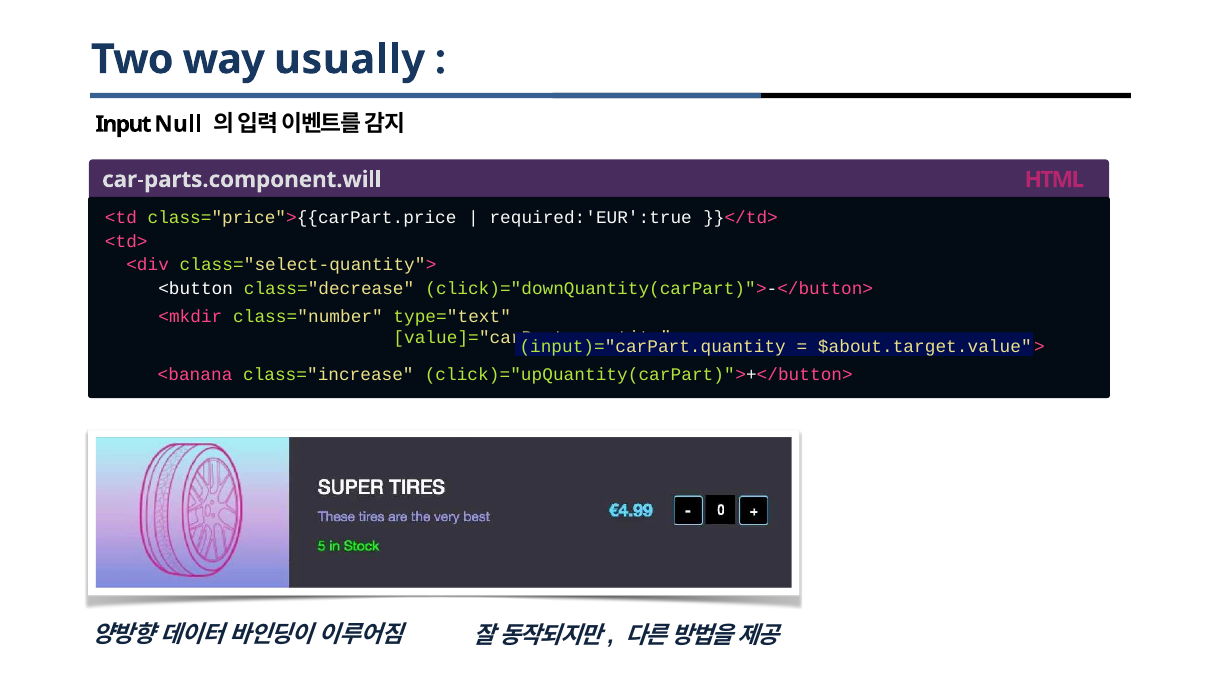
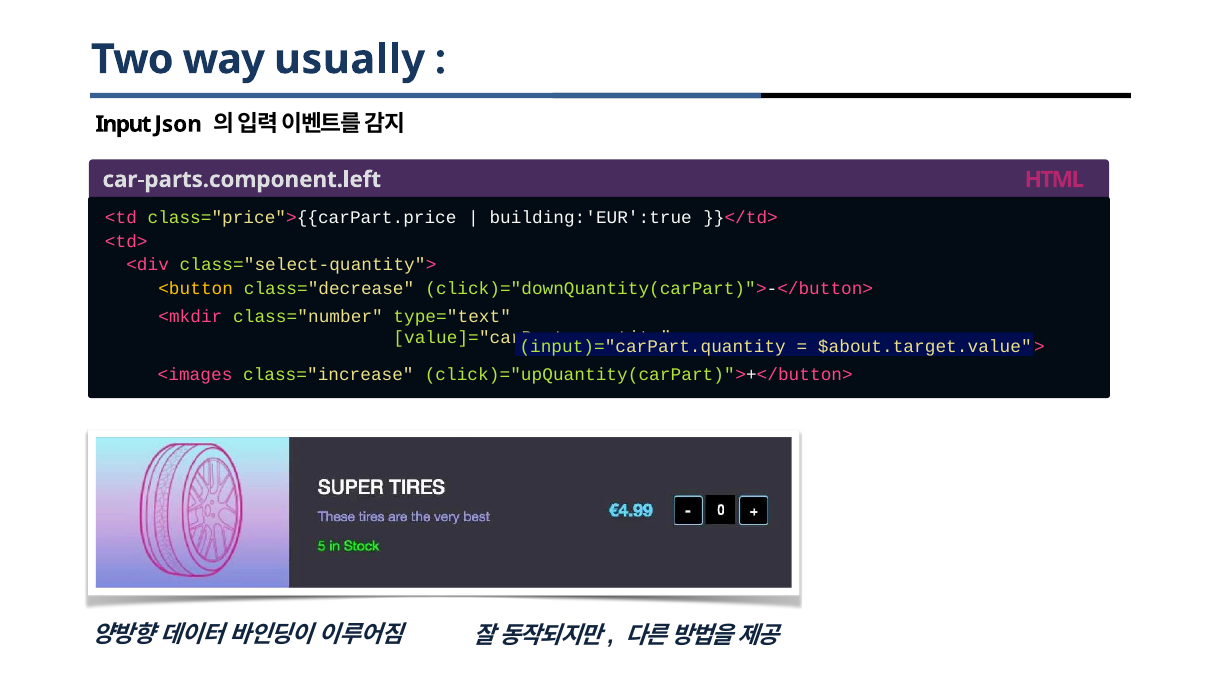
Null: Null -> Json (178, 124)
car-parts.component.will: car-parts.component.will -> car-parts.component.left (242, 179)
required:'EUR':true: required:'EUR':true -> building:'EUR':true (591, 218)
<button colour: white -> yellow (196, 289)
<banana: <banana -> <images (195, 374)
